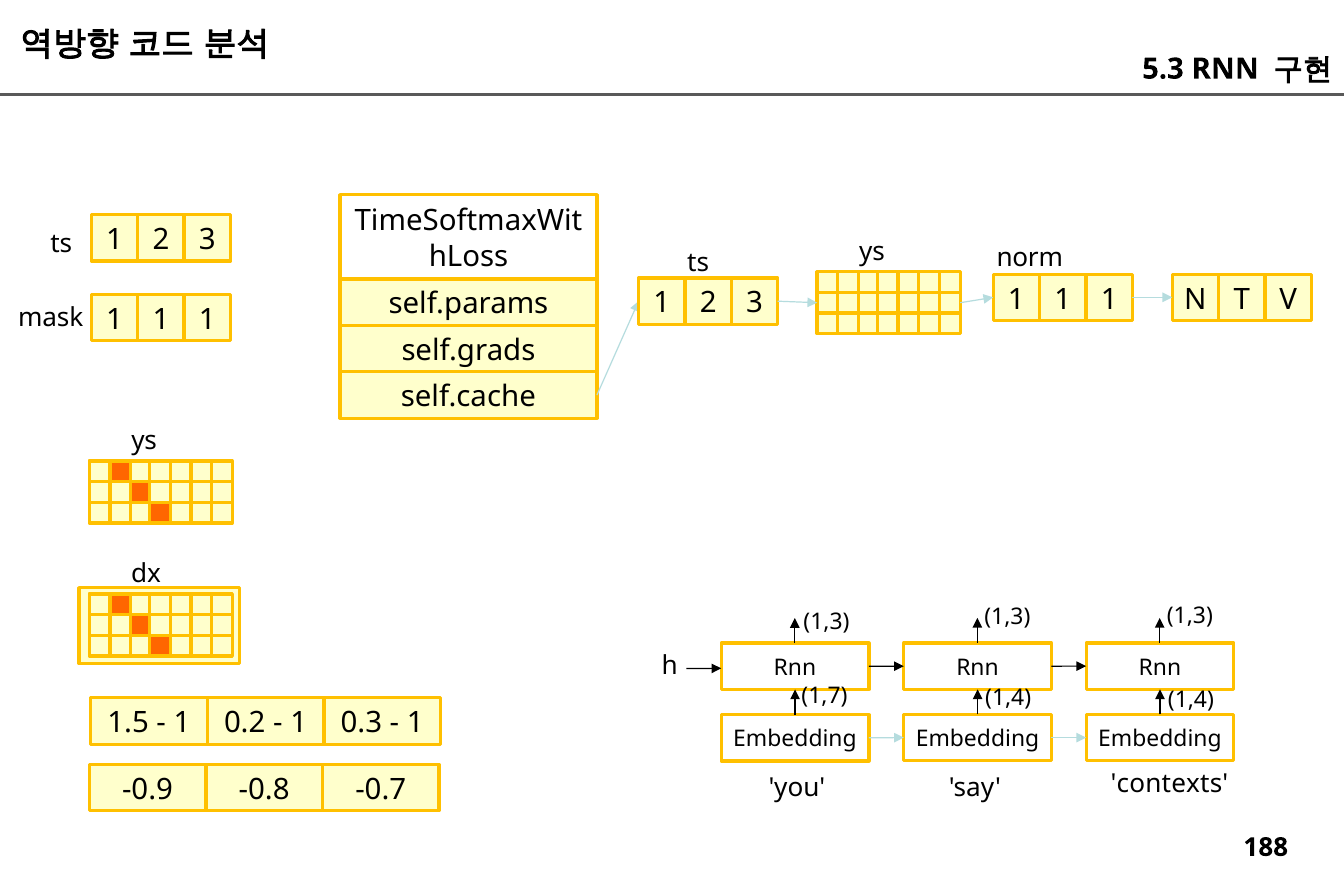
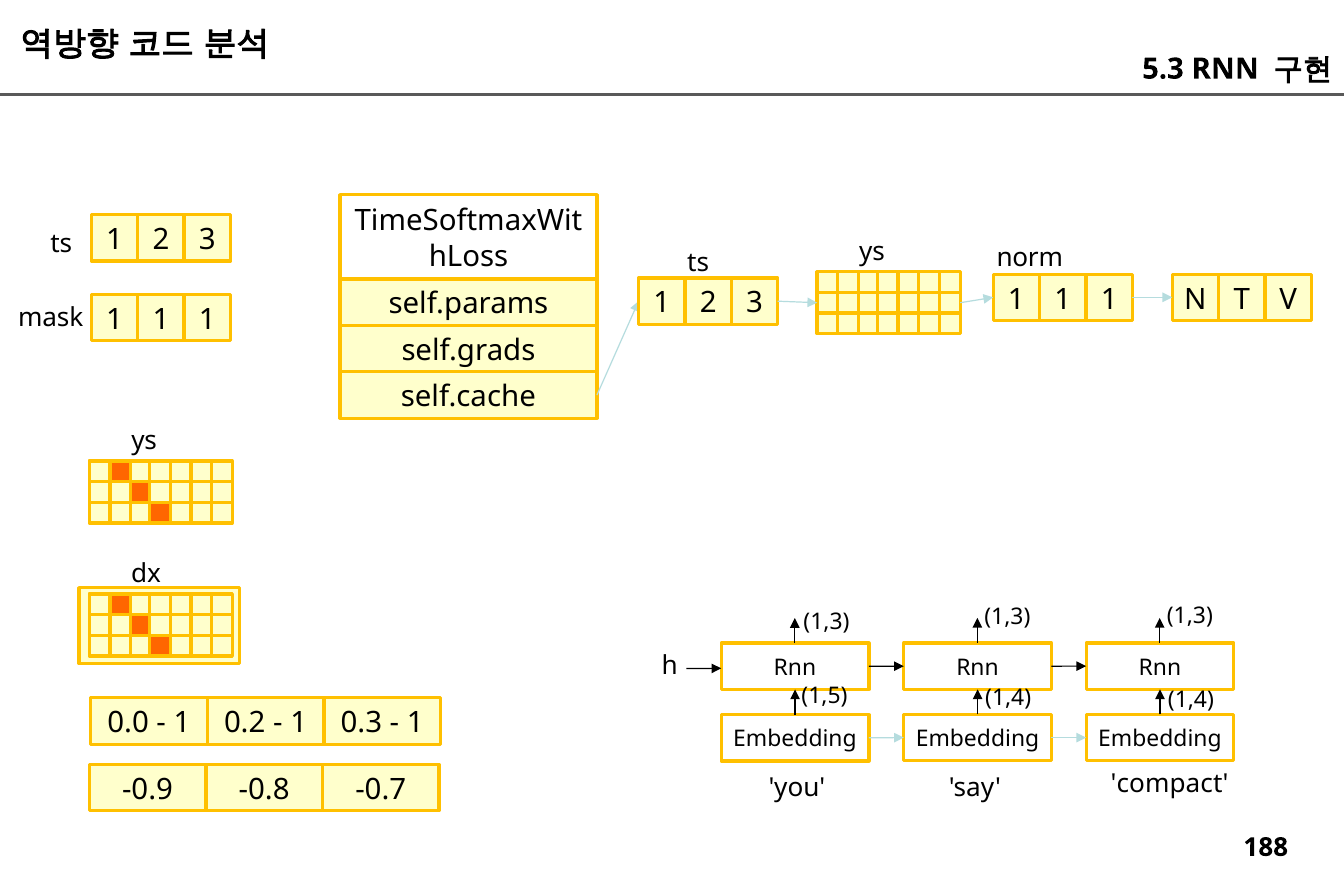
1,7: 1,7 -> 1,5 (825, 696)
1.5: 1.5 -> 0.0 (128, 723)
contexts: contexts -> compact (1170, 784)
